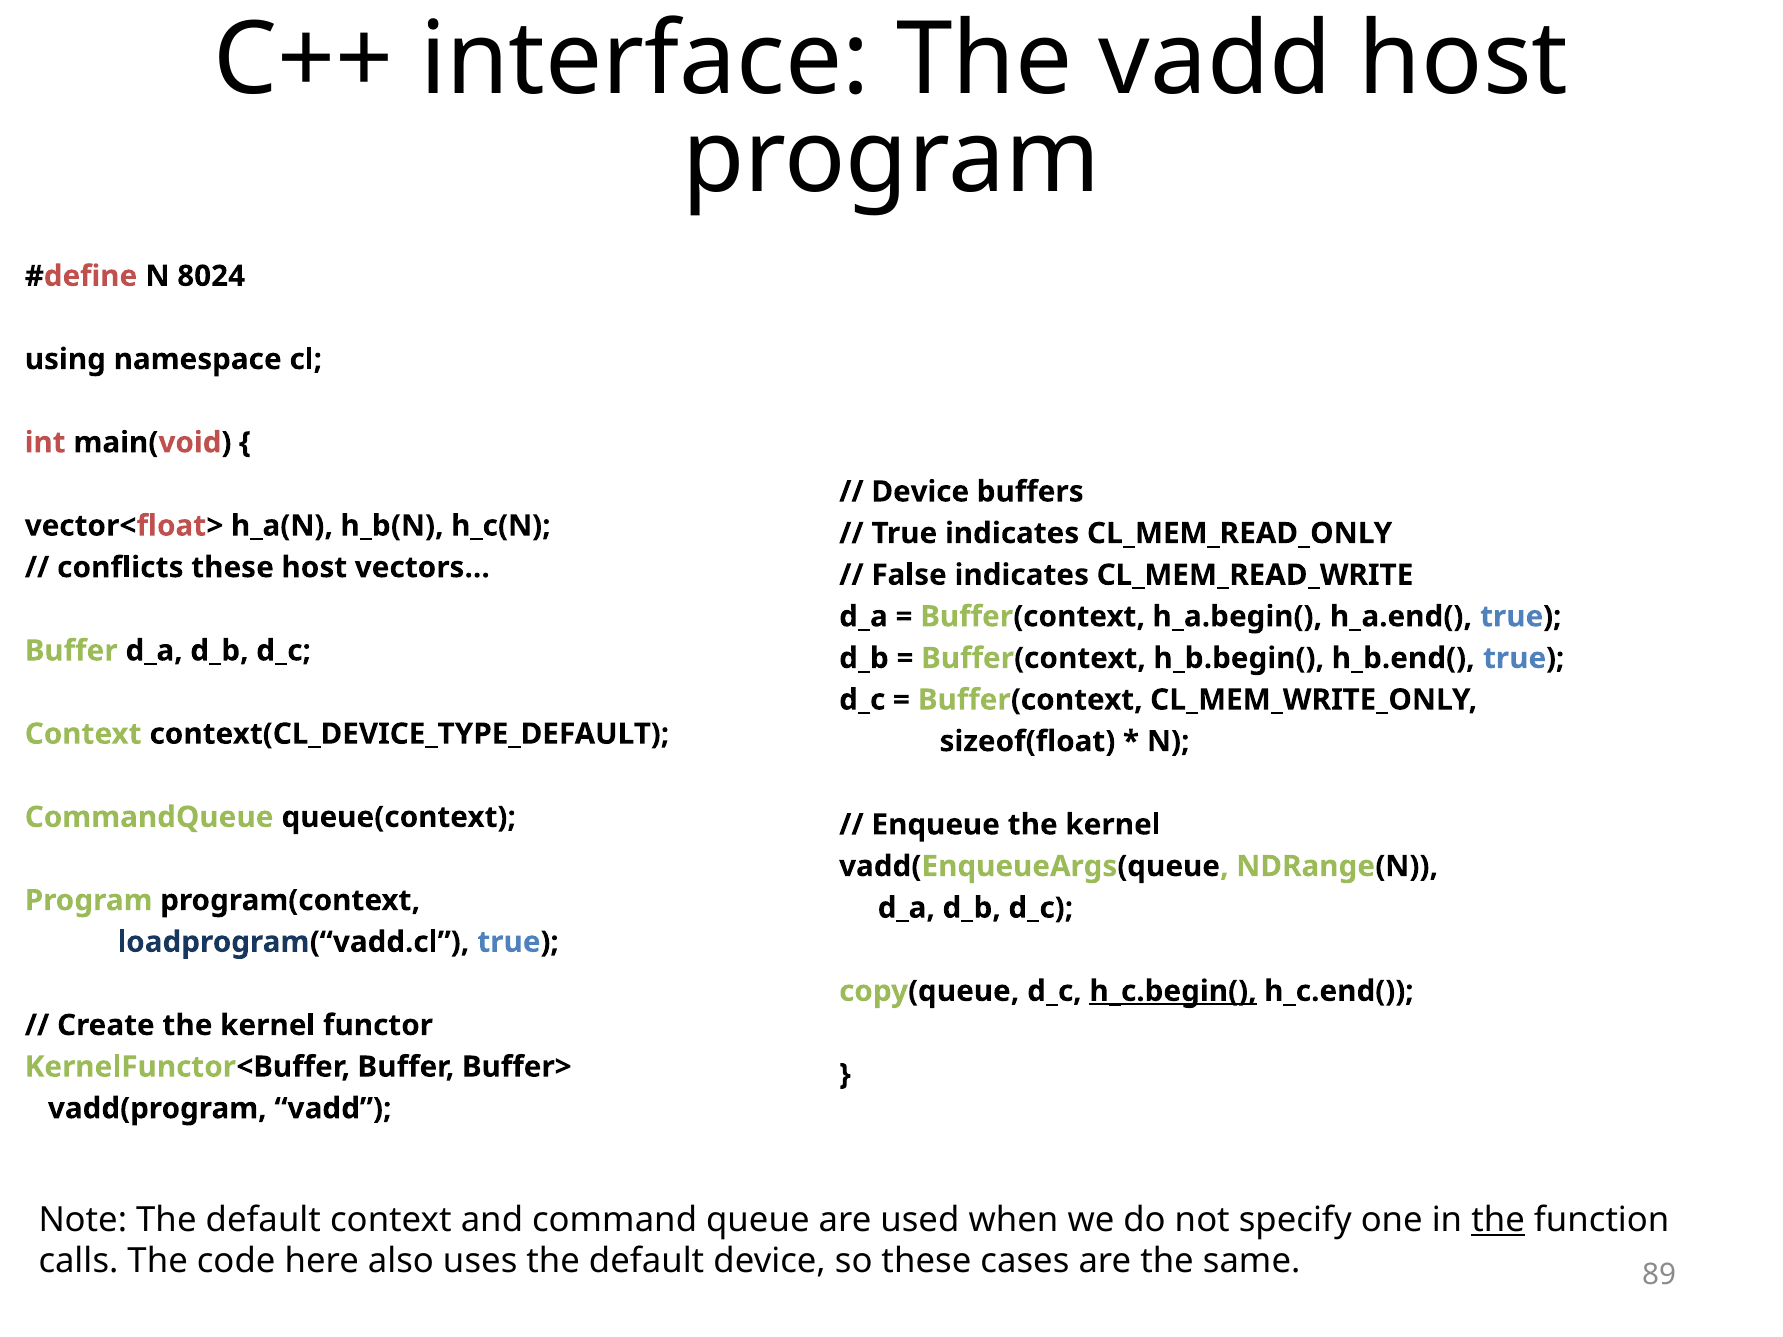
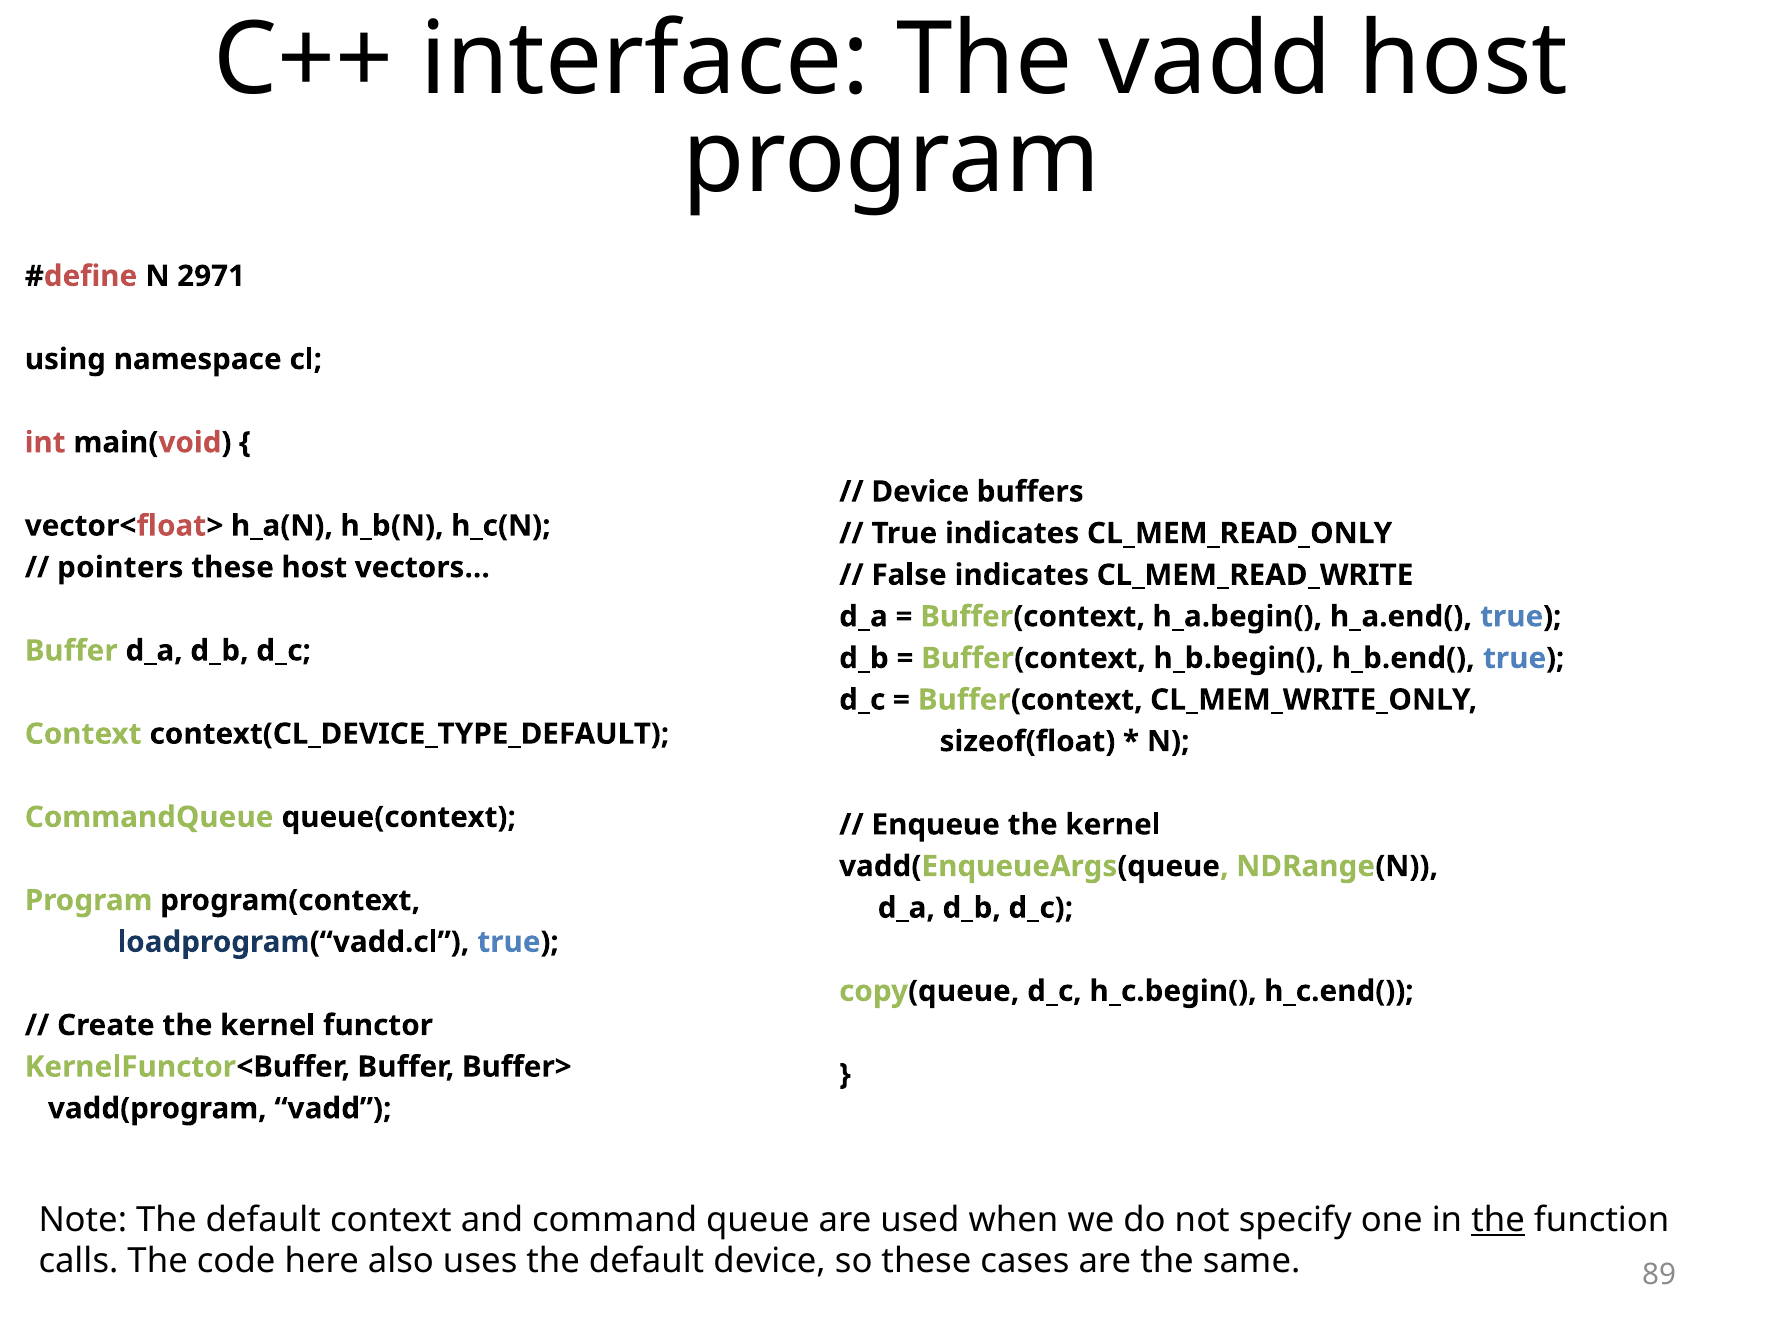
8024: 8024 -> 2971 (211, 276)
conflicts: conflicts -> pointers (120, 568)
h_c.begin( underline: present -> none (1173, 991)
